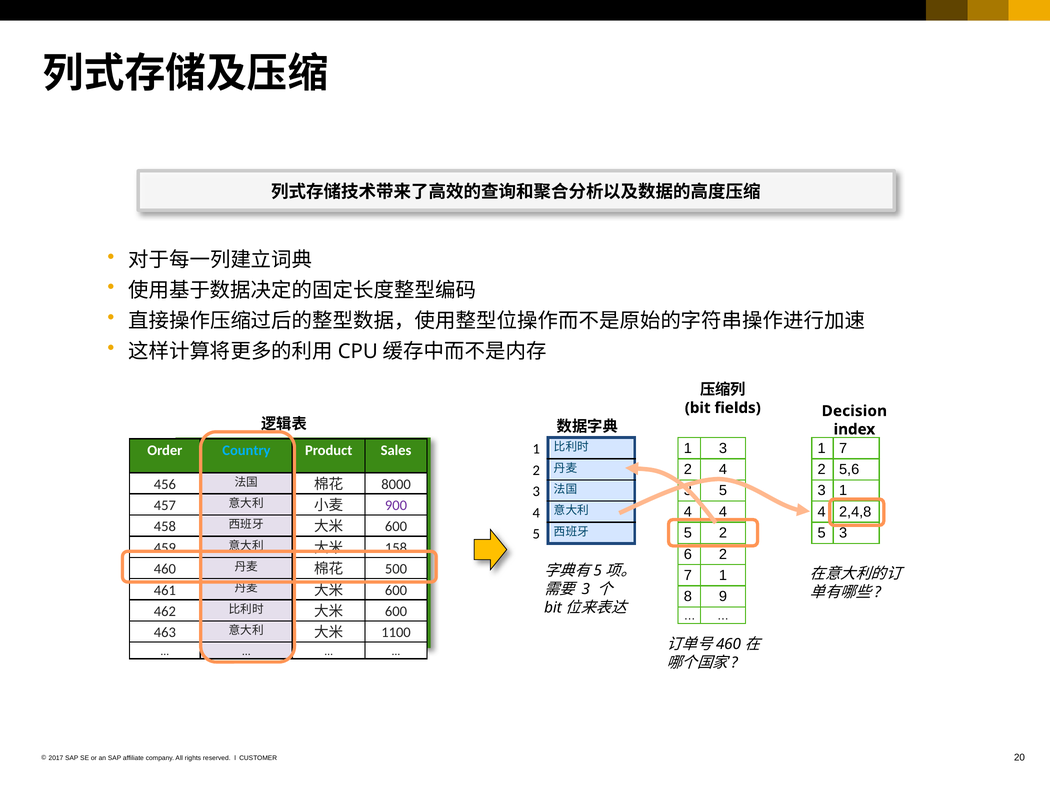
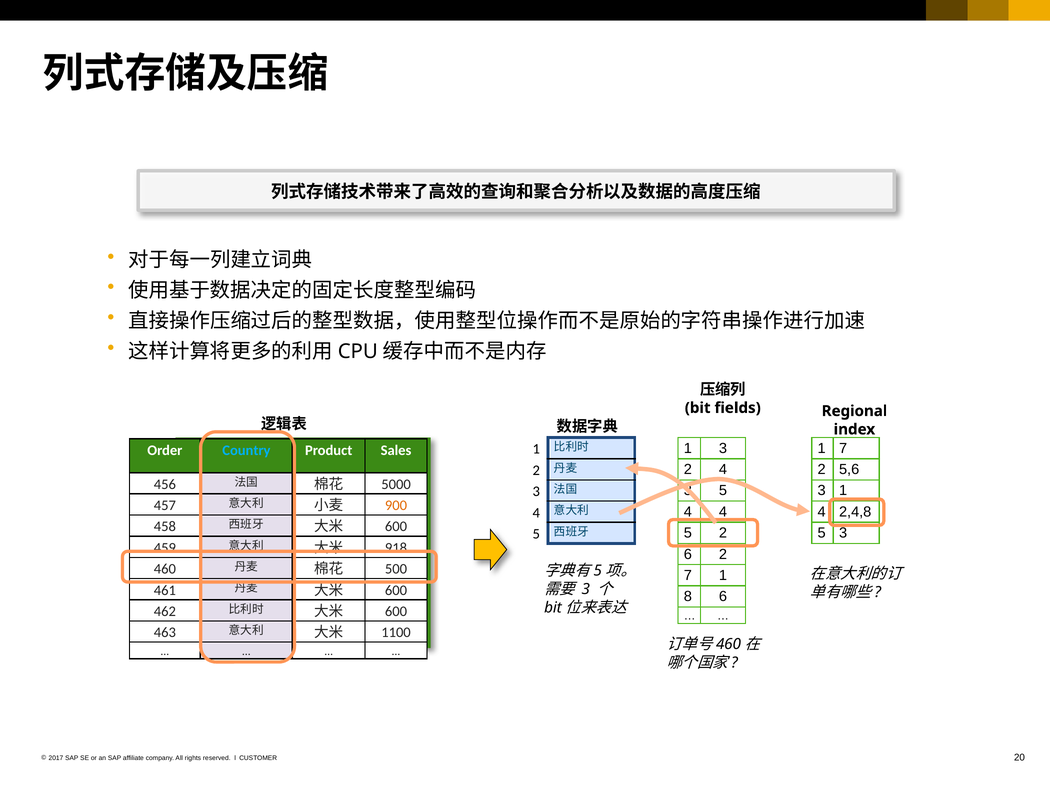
Decision: Decision -> Regional (854, 411)
8000: 8000 -> 5000 (396, 484)
900 colour: purple -> orange (396, 505)
158: 158 -> 918 (396, 548)
8 9: 9 -> 6 (723, 596)
